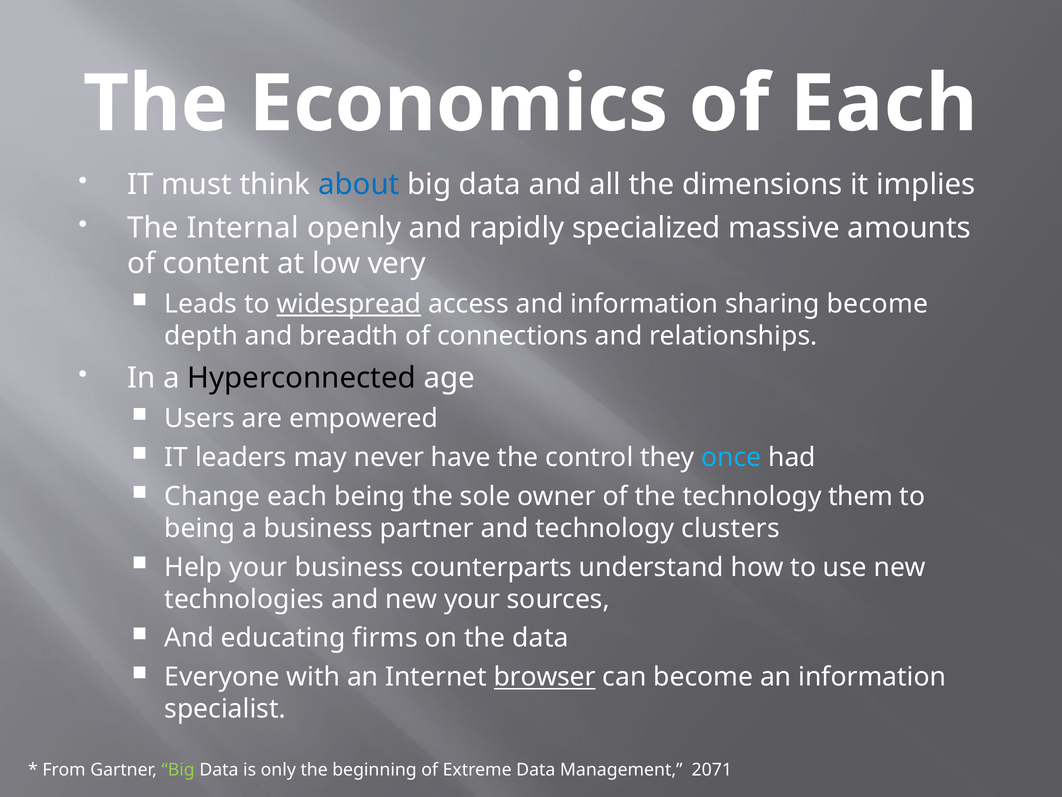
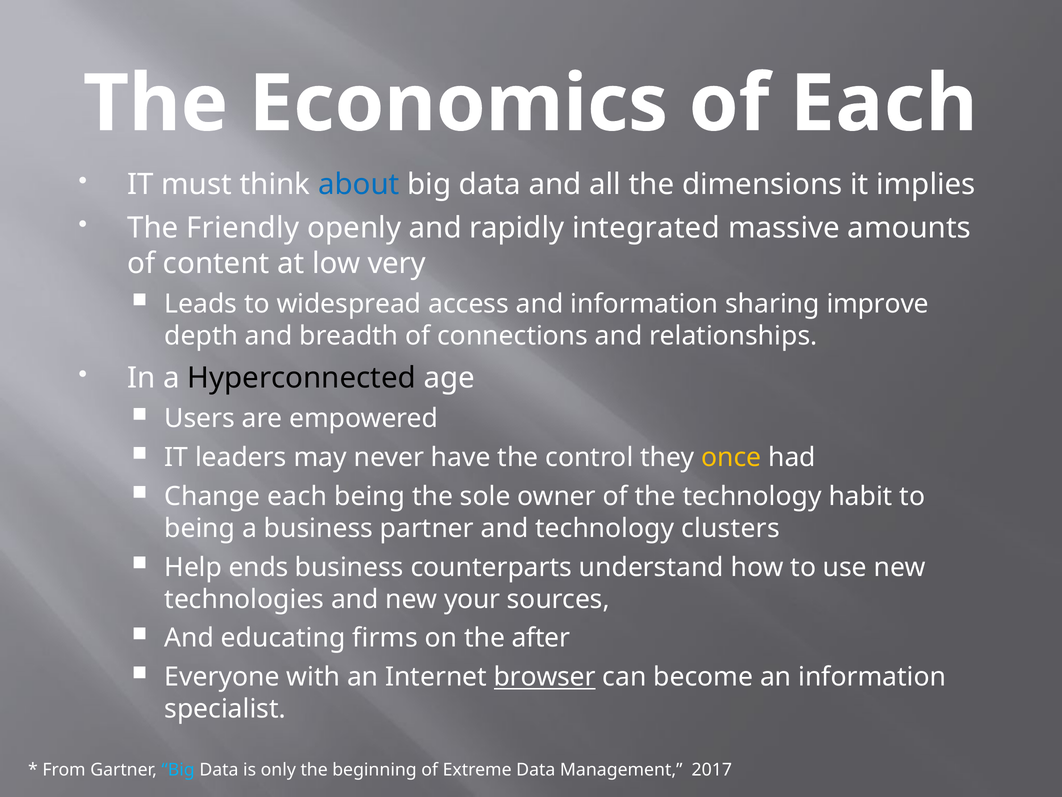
Internal: Internal -> Friendly (243, 228)
specialized: specialized -> integrated (646, 228)
widespread underline: present -> none (349, 304)
sharing become: become -> improve (878, 304)
once colour: light blue -> yellow (731, 457)
them: them -> habit (861, 496)
Help your: your -> ends (259, 567)
the data: data -> after (541, 638)
Big colour: light green -> light blue (178, 769)
2071: 2071 -> 2017 (712, 769)
